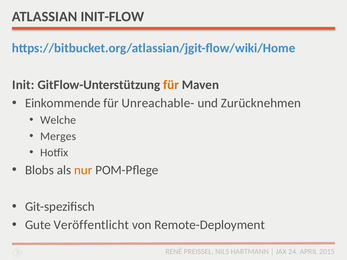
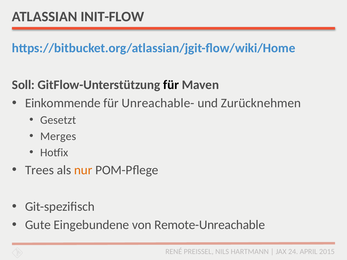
Init: Init -> Soll (23, 85)
für colour: orange -> black (171, 85)
Welche: Welche -> Gesetzt (58, 120)
Blobs: Blobs -> Trees (39, 170)
Veröffentlicht: Veröffentlicht -> Eingebundene (91, 225)
Remote-Deployment: Remote-Deployment -> Remote-Unreachable (210, 225)
